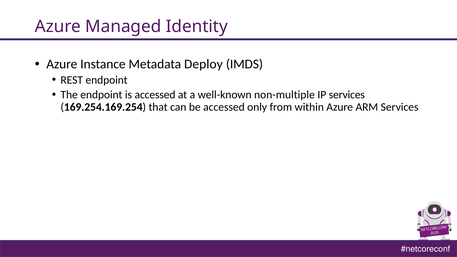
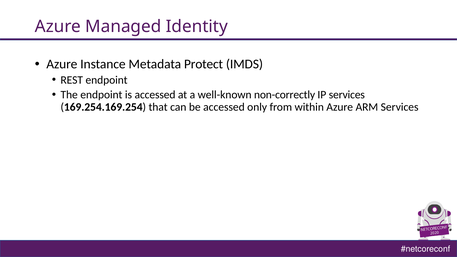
Deploy: Deploy -> Protect (204, 64)
non-multiple: non-multiple -> non-correctly (285, 95)
